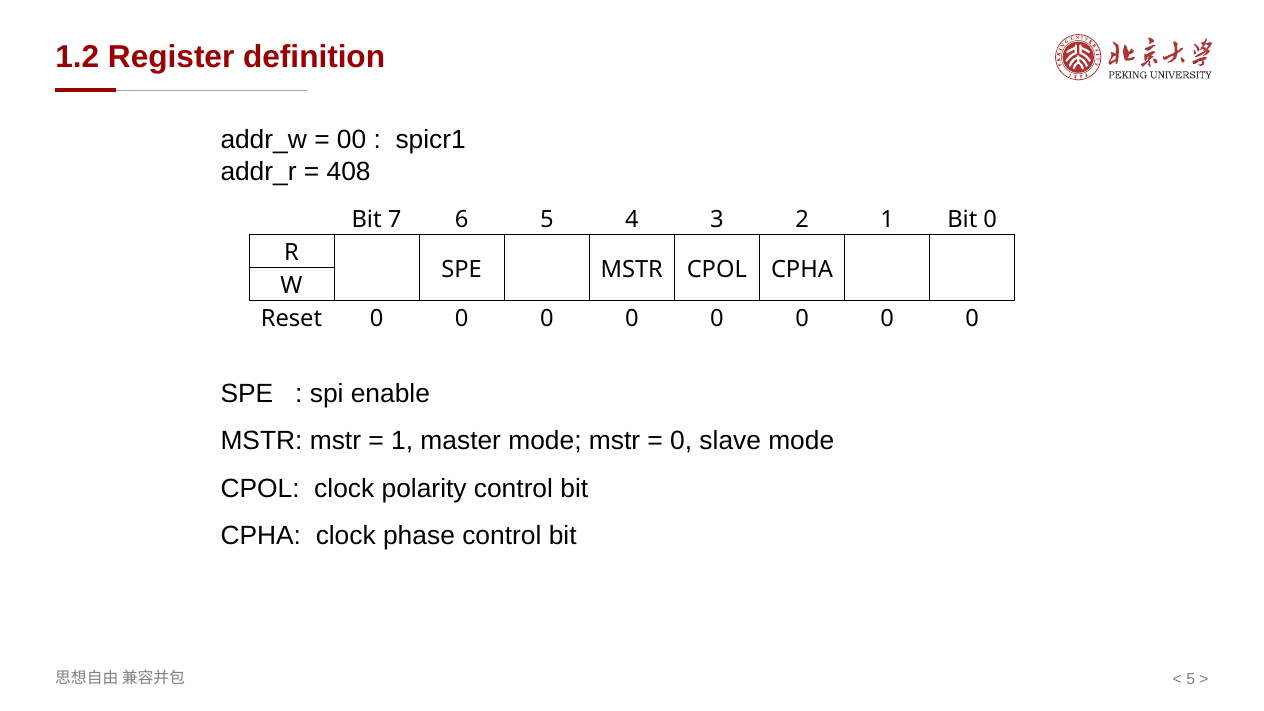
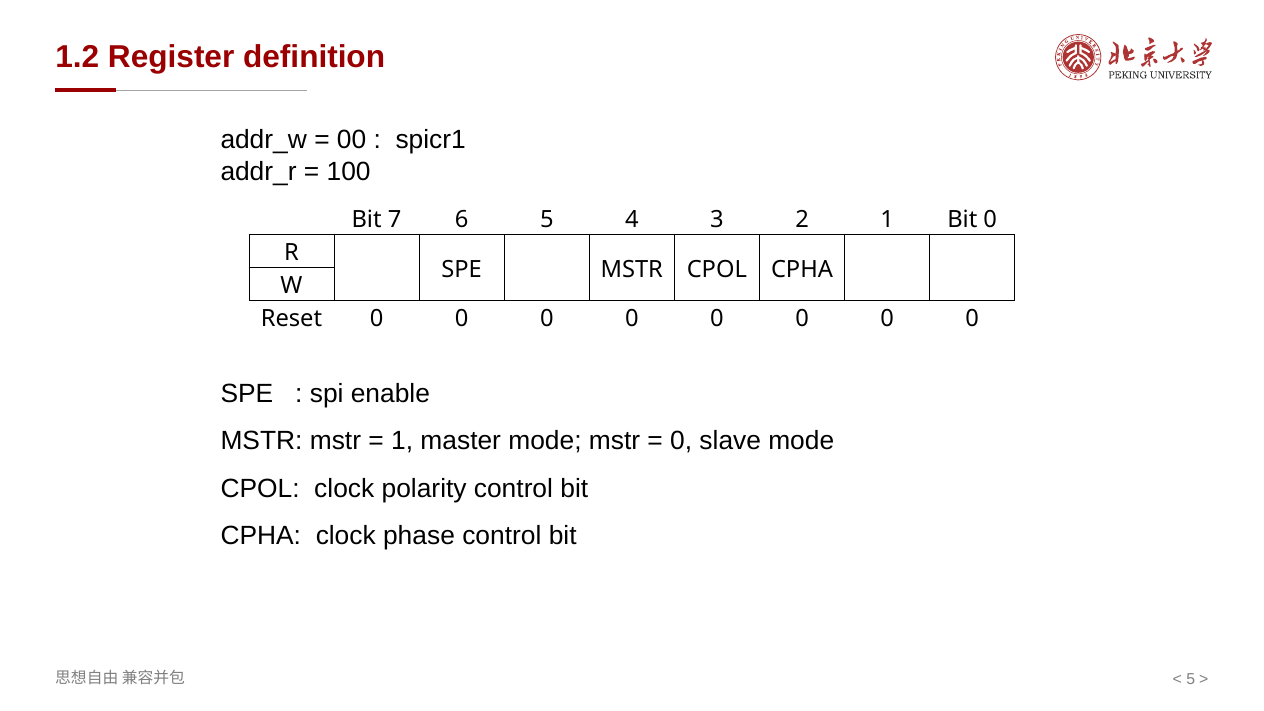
408: 408 -> 100 (349, 172)
